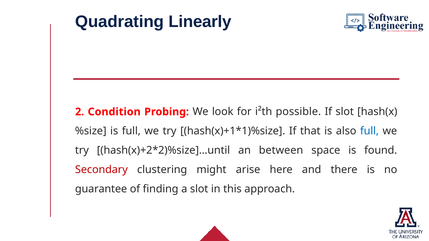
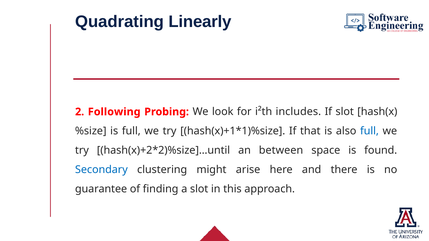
Condition: Condition -> Following (114, 112)
possible: possible -> includes (298, 112)
Secondary colour: red -> blue (101, 170)
